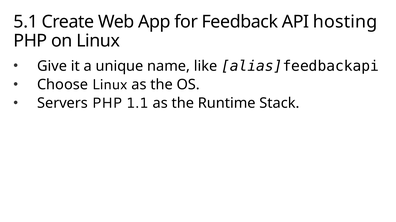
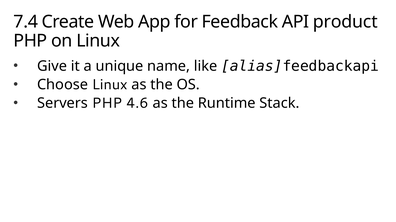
5.1: 5.1 -> 7.4 (26, 22)
hosting: hosting -> product (345, 22)
1.1: 1.1 -> 4.6 (137, 104)
